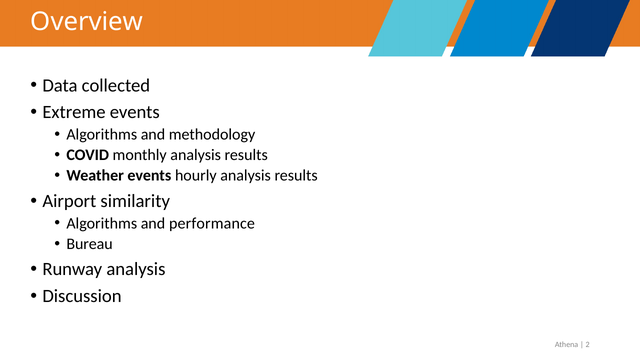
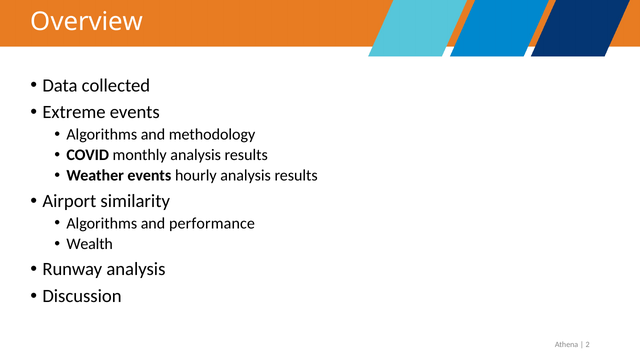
Bureau: Bureau -> Wealth (90, 243)
